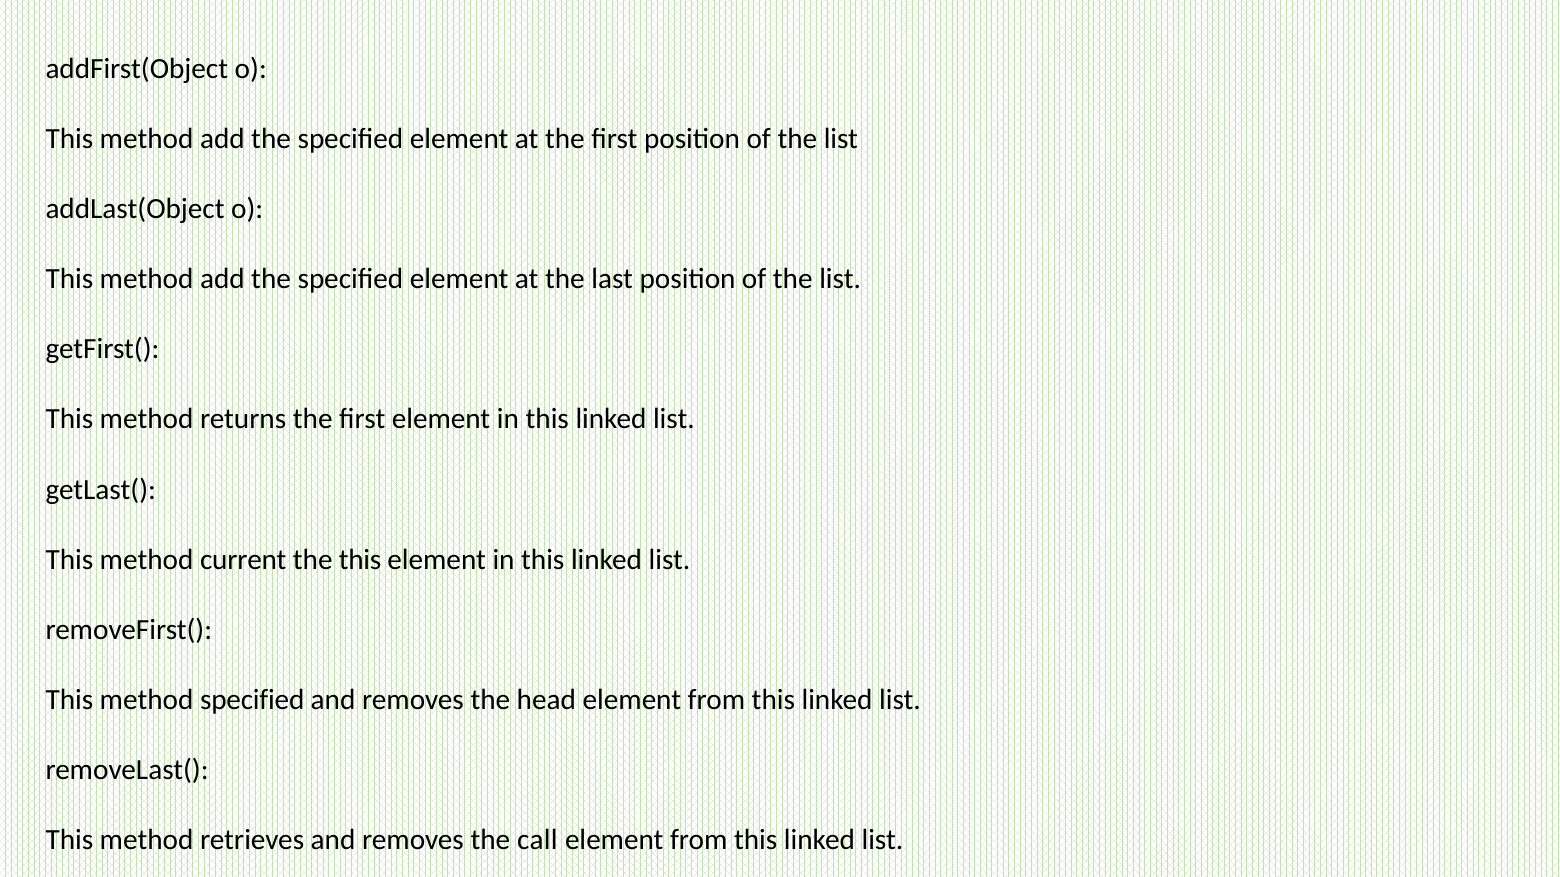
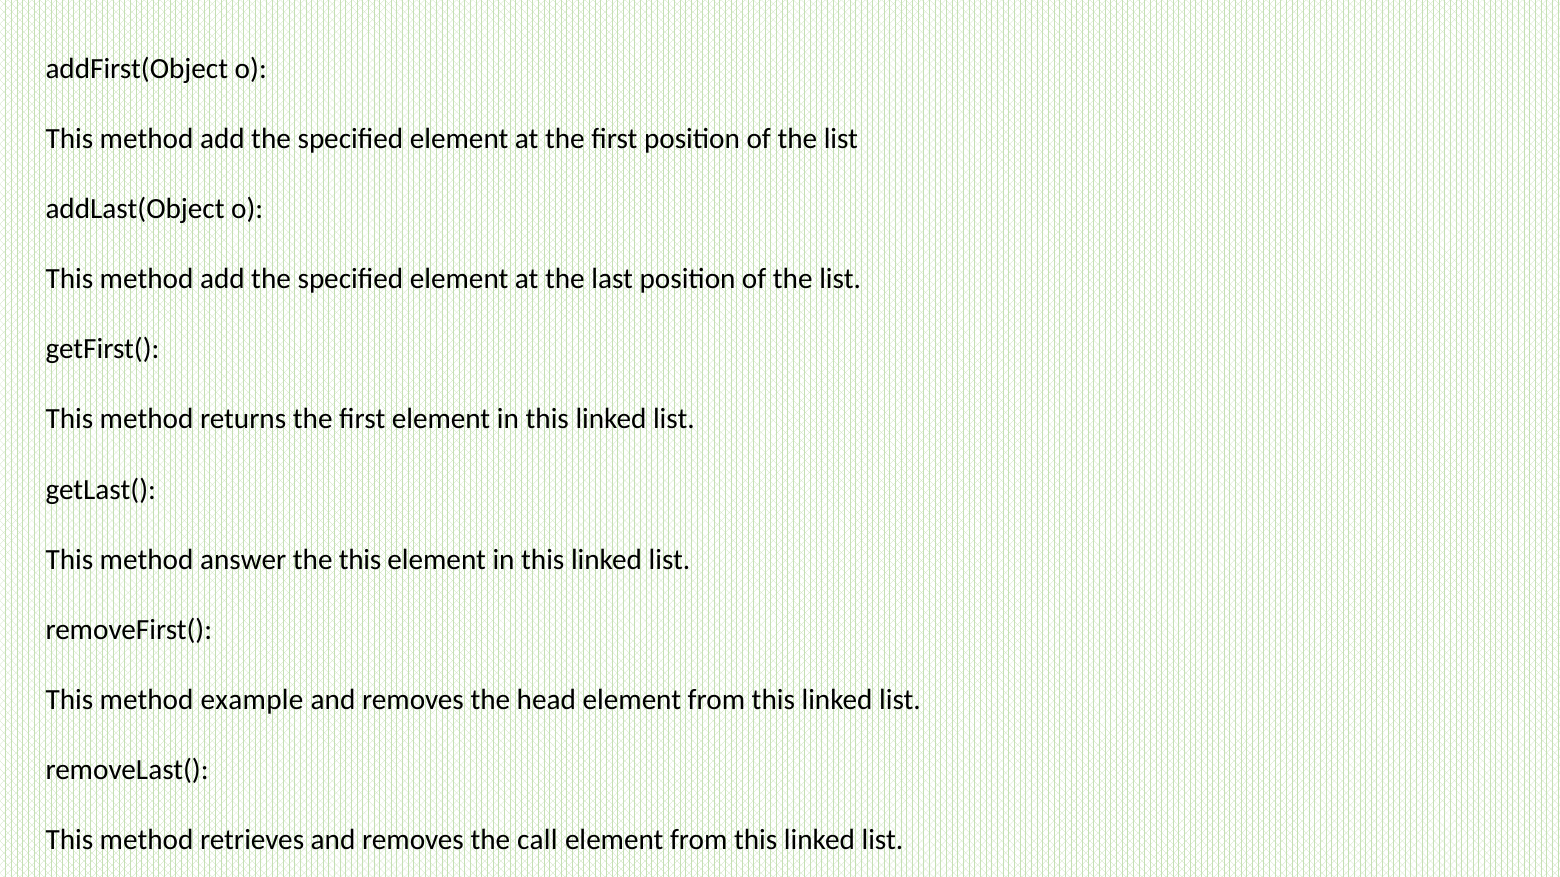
current: current -> answer (243, 560)
method specified: specified -> example (252, 700)
